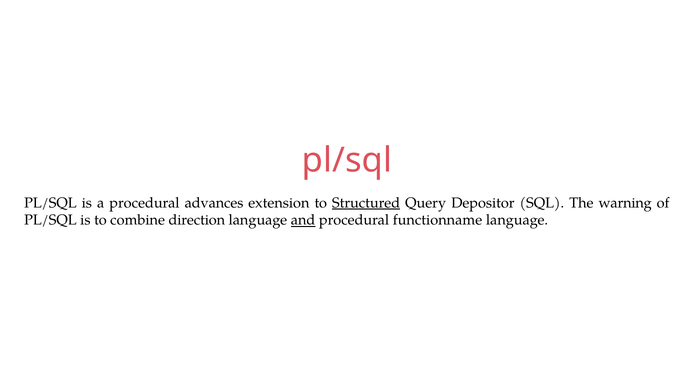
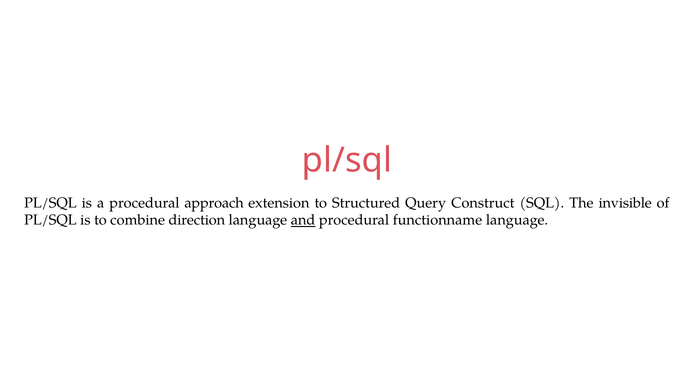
advances: advances -> approach (214, 203)
Structured underline: present -> none (366, 203)
Depositor: Depositor -> Construct (483, 203)
warning: warning -> invisible (625, 203)
